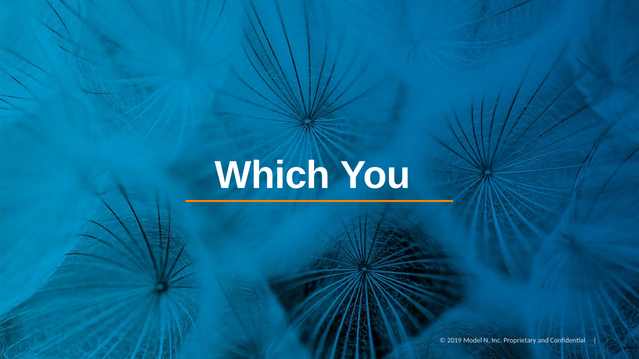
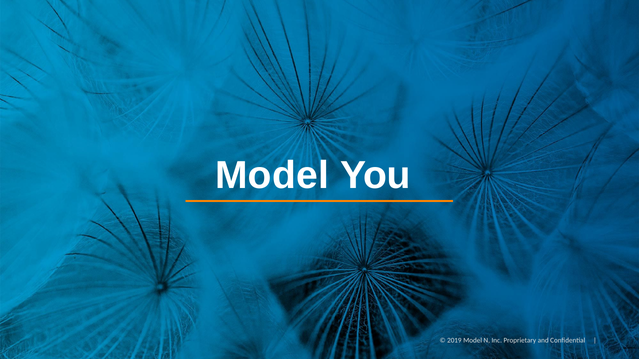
Which: Which -> Model (272, 176)
